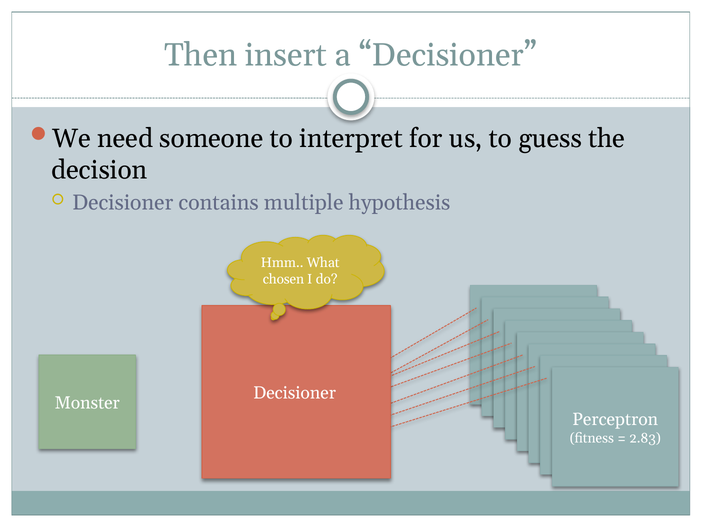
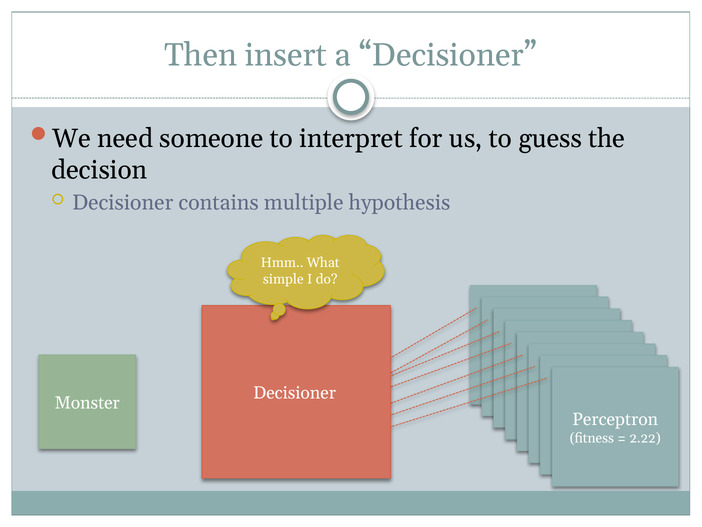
chosen: chosen -> simple (283, 279)
2.83: 2.83 -> 2.22 (645, 438)
